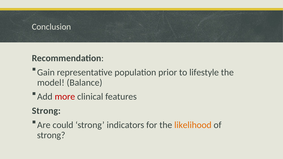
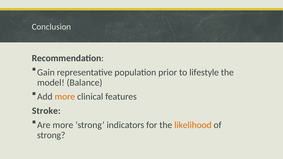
more colour: red -> orange (65, 97)
Strong: Strong -> Stroke (46, 111)
Are could: could -> more (63, 125)
